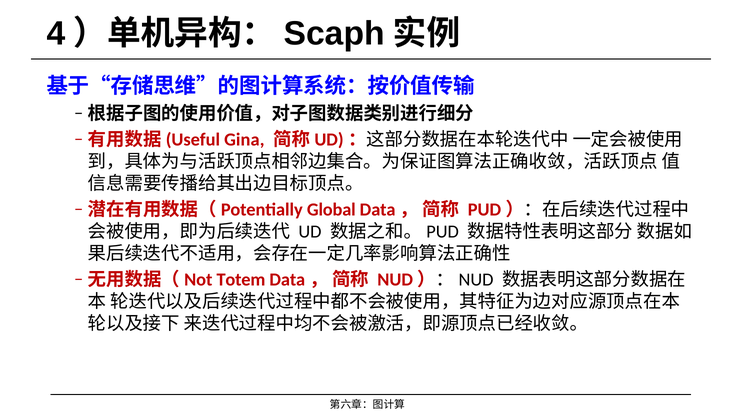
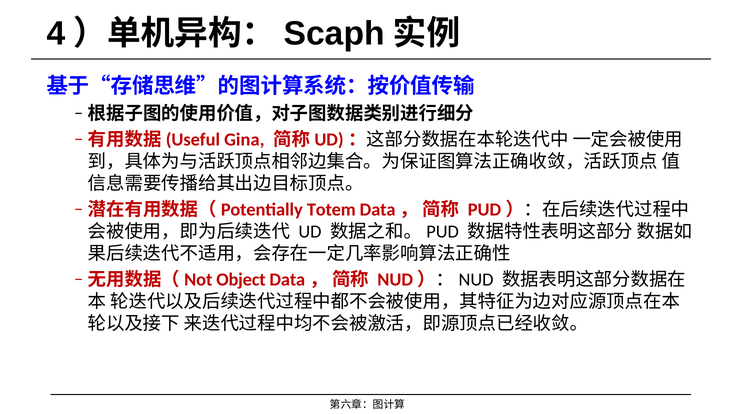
Global: Global -> Totem (331, 209)
Totem: Totem -> Object (241, 279)
